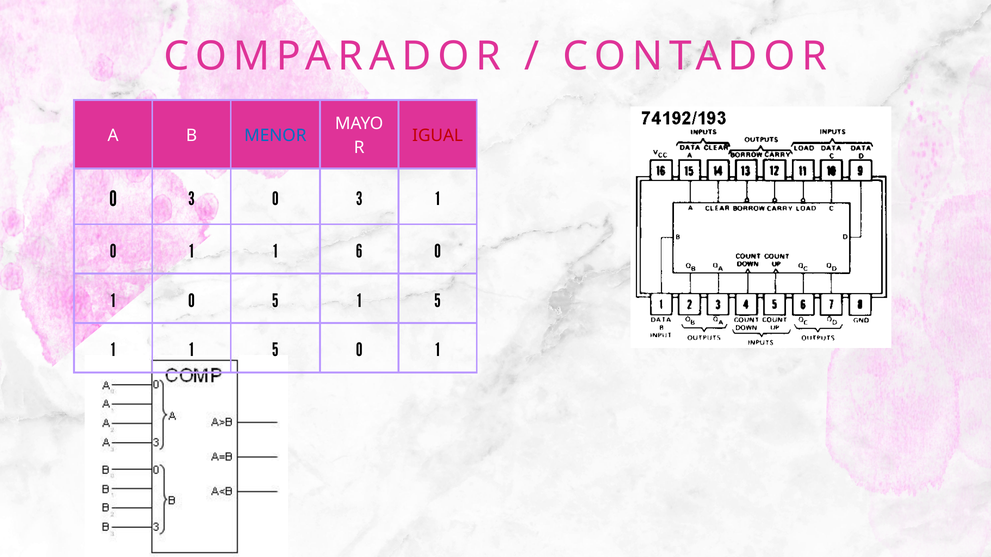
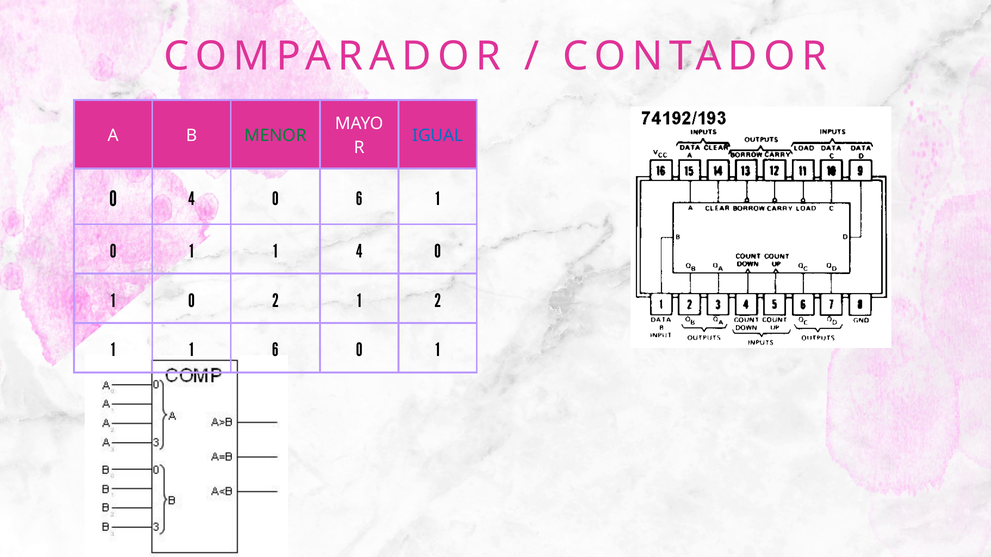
MENOR colour: blue -> green (275, 136)
IGUAL colour: red -> blue (438, 136)
3: 3 -> 4 (191, 199)
3: 3 -> 6 (359, 199)
1 6: 6 -> 4 (359, 252)
0 5: 5 -> 2 (275, 301)
5: 5 -> 2 (438, 301)
1 1 5: 5 -> 6 (275, 351)
